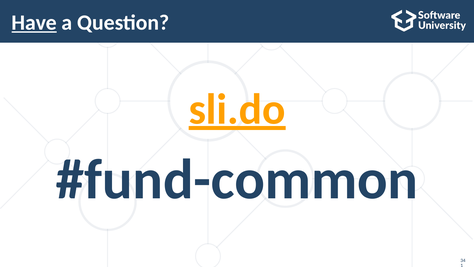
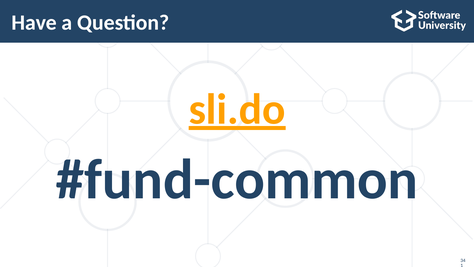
Have underline: present -> none (34, 23)
